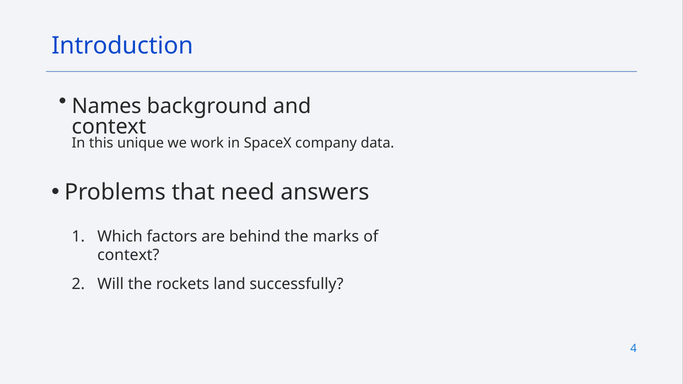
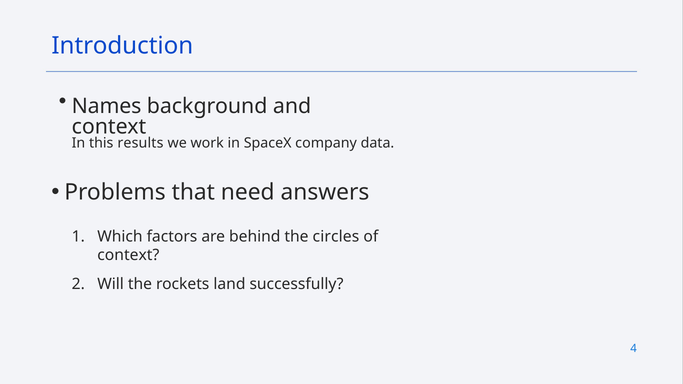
unique: unique -> results (140, 143)
marks: marks -> circles (336, 237)
